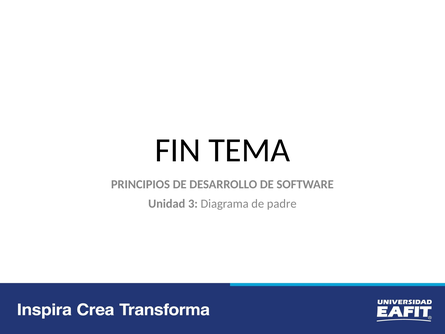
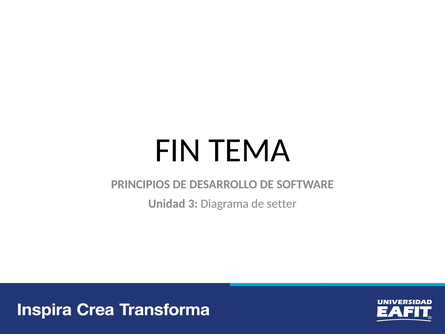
padre: padre -> setter (282, 204)
